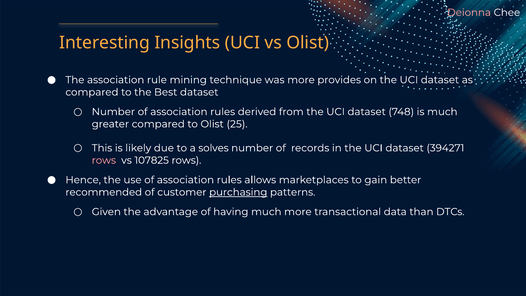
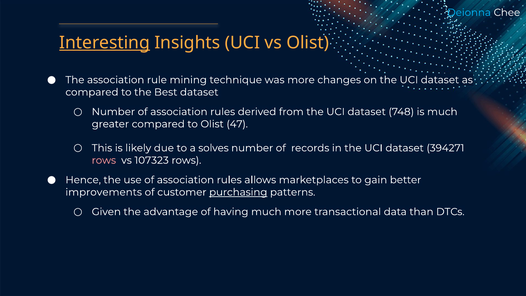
Deionna colour: pink -> light blue (469, 12)
Interesting underline: none -> present (105, 43)
provides: provides -> changes (339, 80)
25: 25 -> 47 (237, 124)
107825: 107825 -> 107323 (152, 160)
recommended: recommended -> improvements (104, 192)
